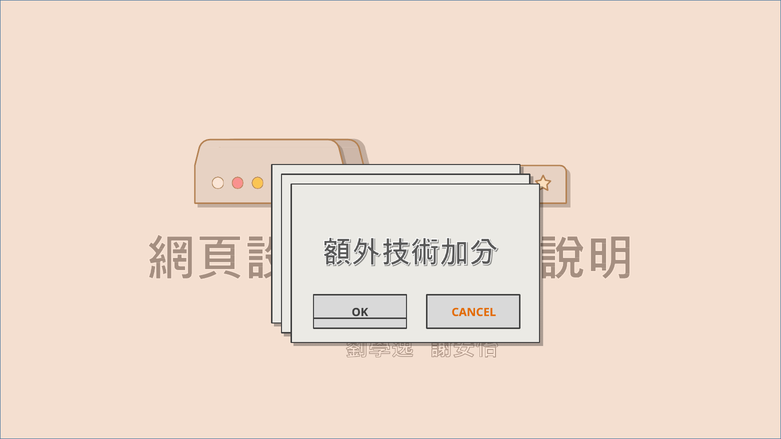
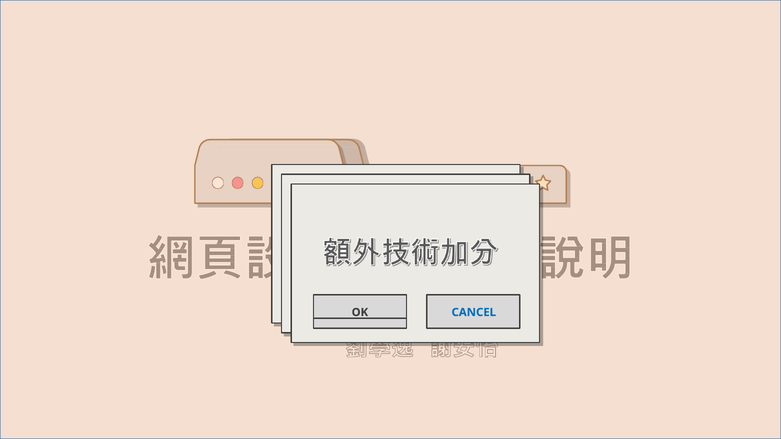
CANCEL colour: orange -> blue (474, 313)
